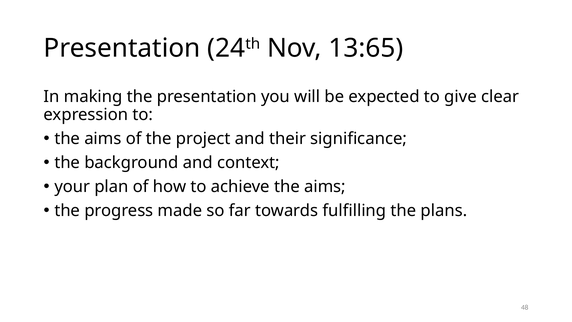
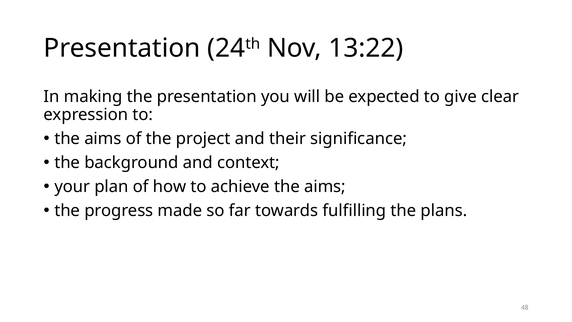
13:65: 13:65 -> 13:22 (366, 48)
